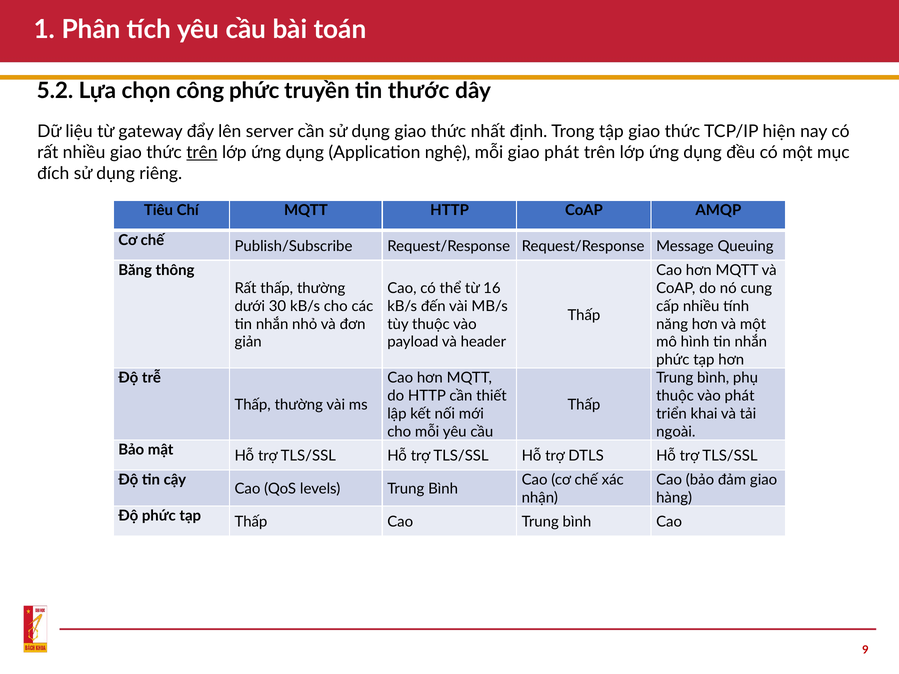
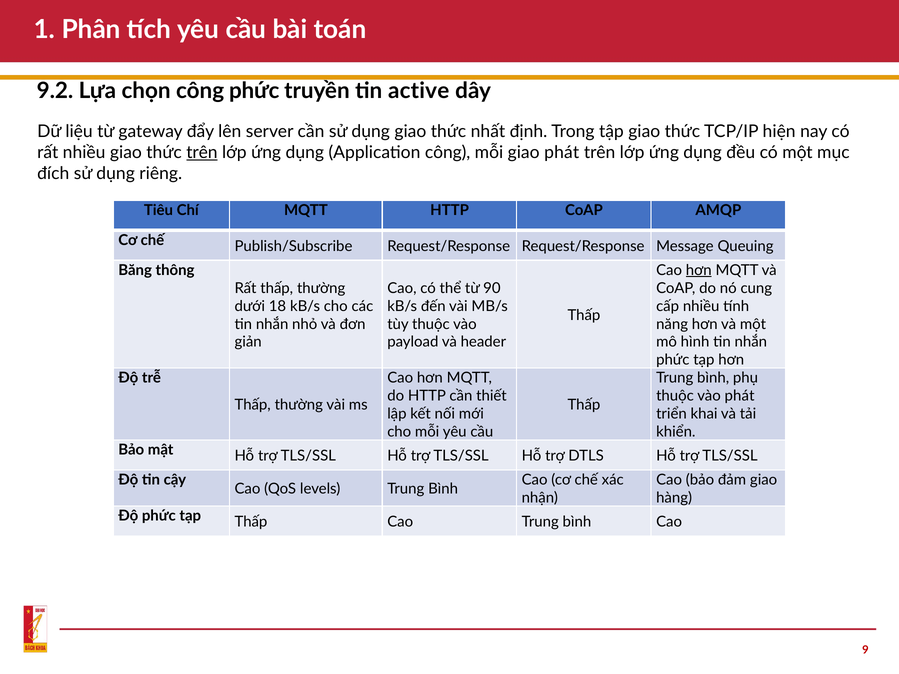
5.2: 5.2 -> 9.2 (55, 91)
thước: thước -> active (419, 91)
Application nghệ: nghệ -> công (448, 152)
hơn underline: none -> present (699, 270)
16: 16 -> 90 (492, 288)
30: 30 -> 18 (277, 306)
ngoài: ngoài -> khiển (676, 432)
